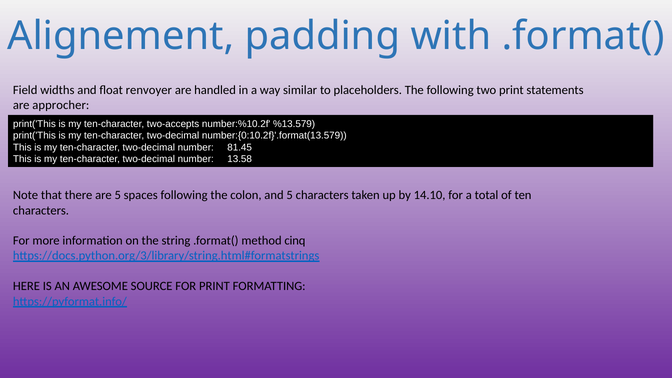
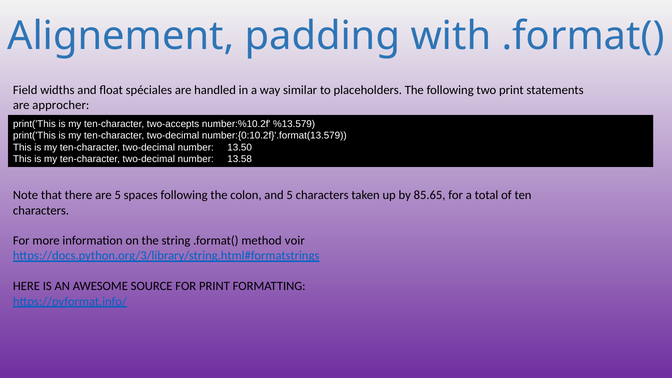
renvoyer: renvoyer -> spéciales (149, 90)
81.45: 81.45 -> 13.50 (240, 147)
14.10: 14.10 -> 85.65 (430, 195)
cinq: cinq -> voir (295, 241)
